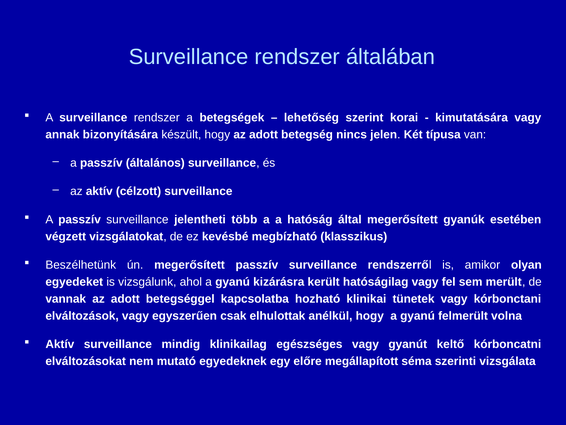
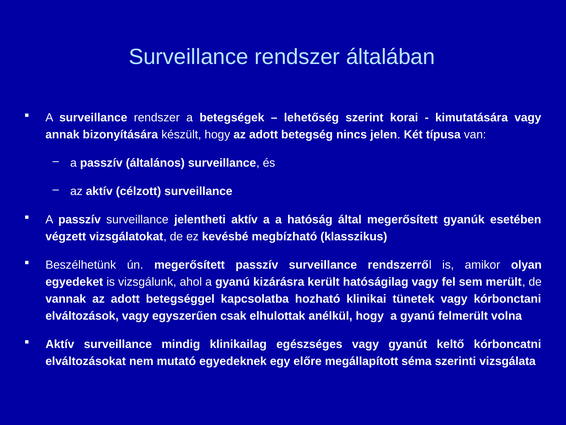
jelentheti több: több -> aktív (245, 219)
